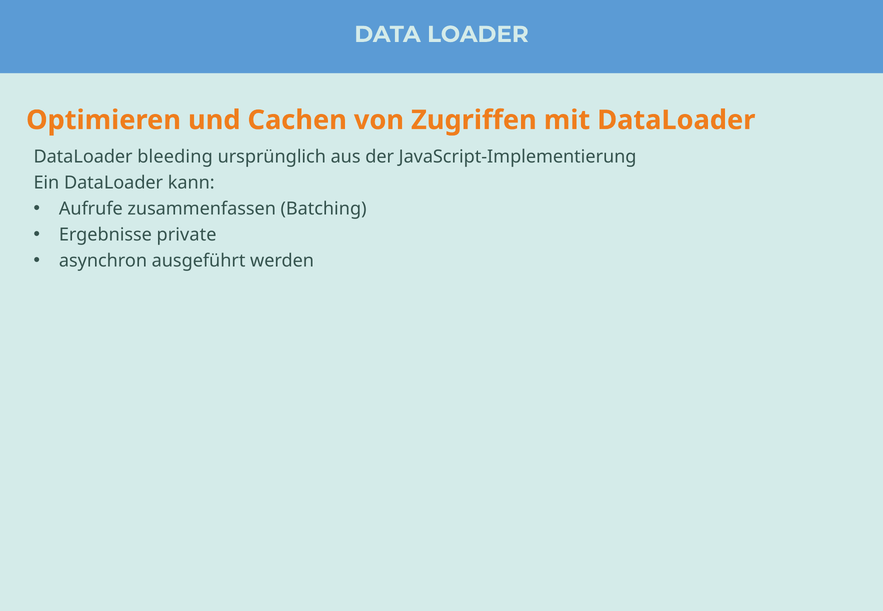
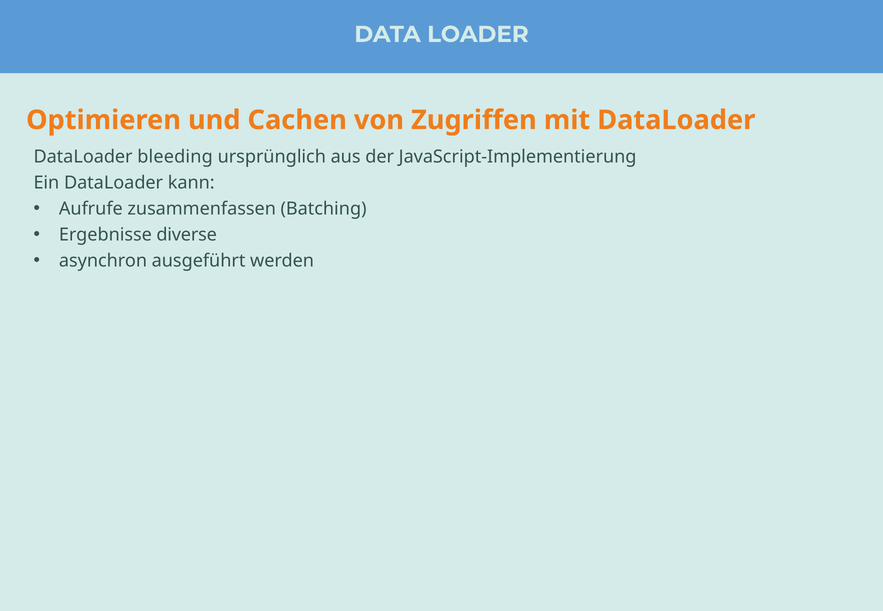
private: private -> diverse (187, 235)
